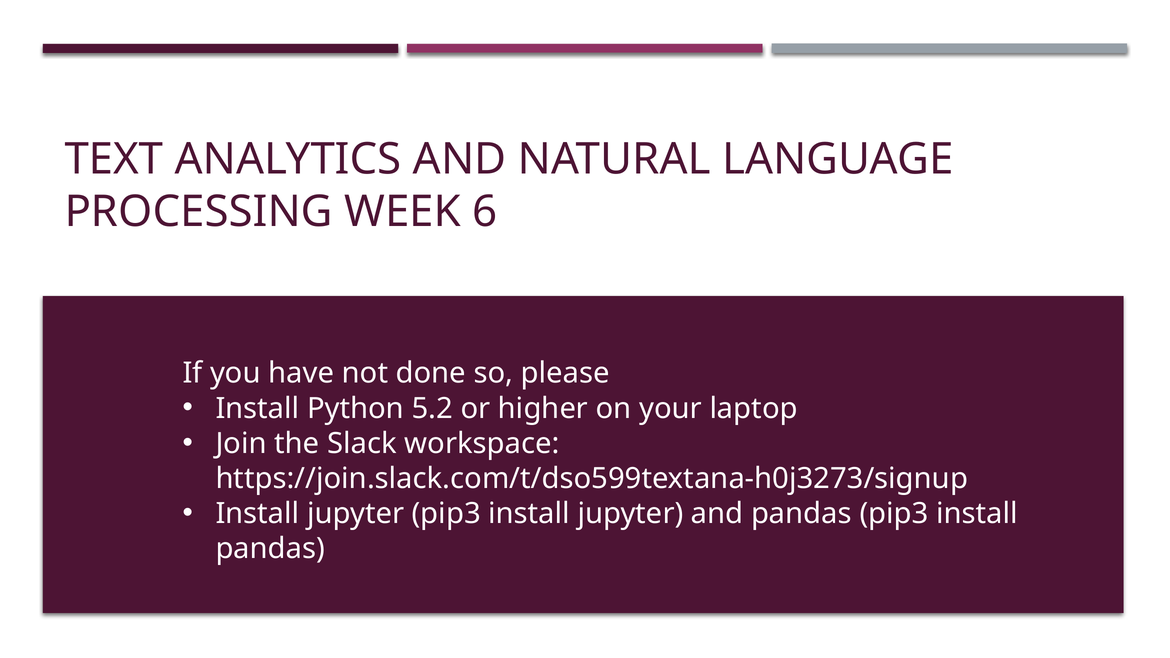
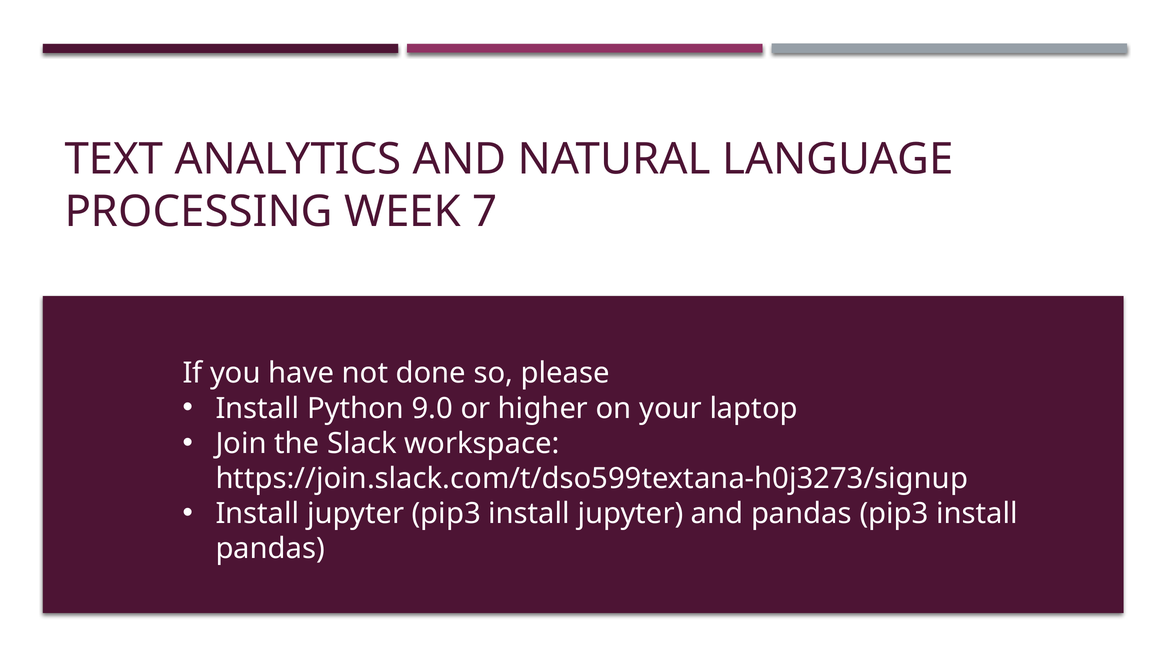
6: 6 -> 7 (485, 212)
5.2: 5.2 -> 9.0 (432, 408)
